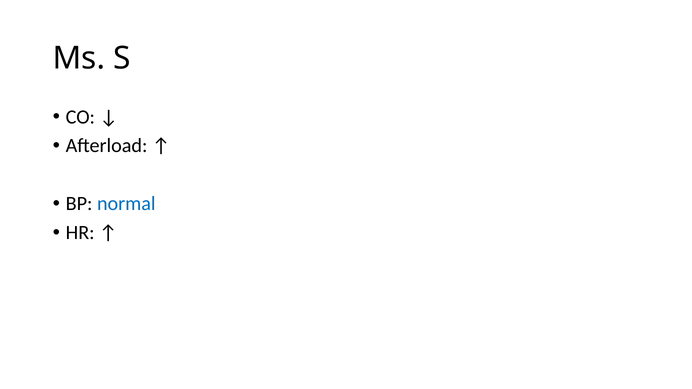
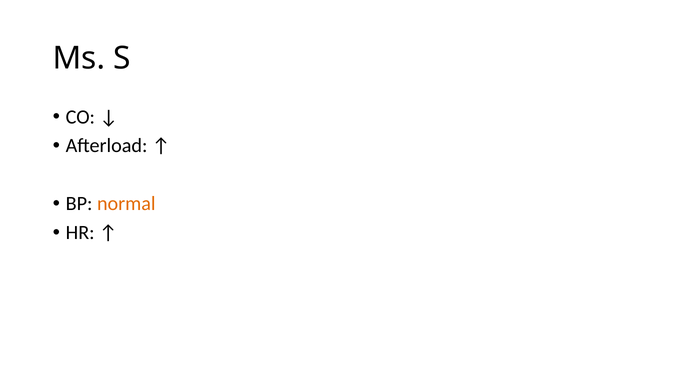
normal colour: blue -> orange (126, 204)
